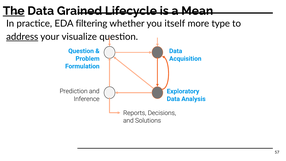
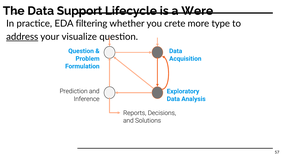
The underline: present -> none (14, 11)
Grained: Grained -> Support (80, 11)
Mean: Mean -> Were (197, 11)
itself: itself -> crete (175, 24)
